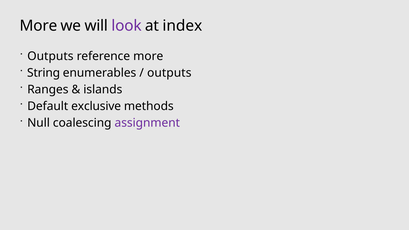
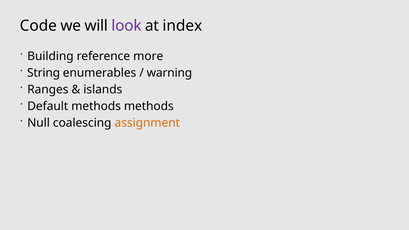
More: More -> Code (38, 26)
Outputs: Outputs -> Building (50, 56)
outputs: outputs -> warning (169, 73)
Default exclusive: exclusive -> methods (96, 106)
assignment colour: purple -> orange (147, 123)
